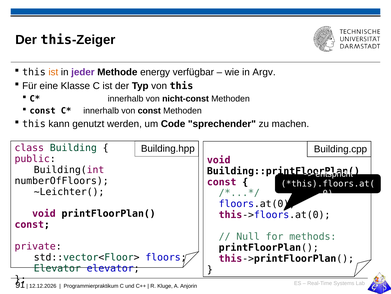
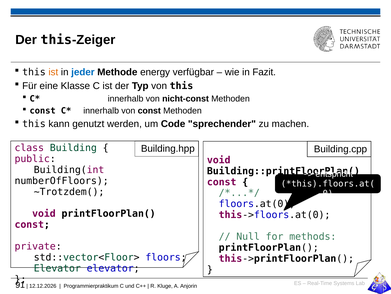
jeder colour: purple -> blue (83, 72)
Argv: Argv -> Fazit (264, 72)
~Leichter(: ~Leichter( -> ~Trotzdem( (69, 191)
